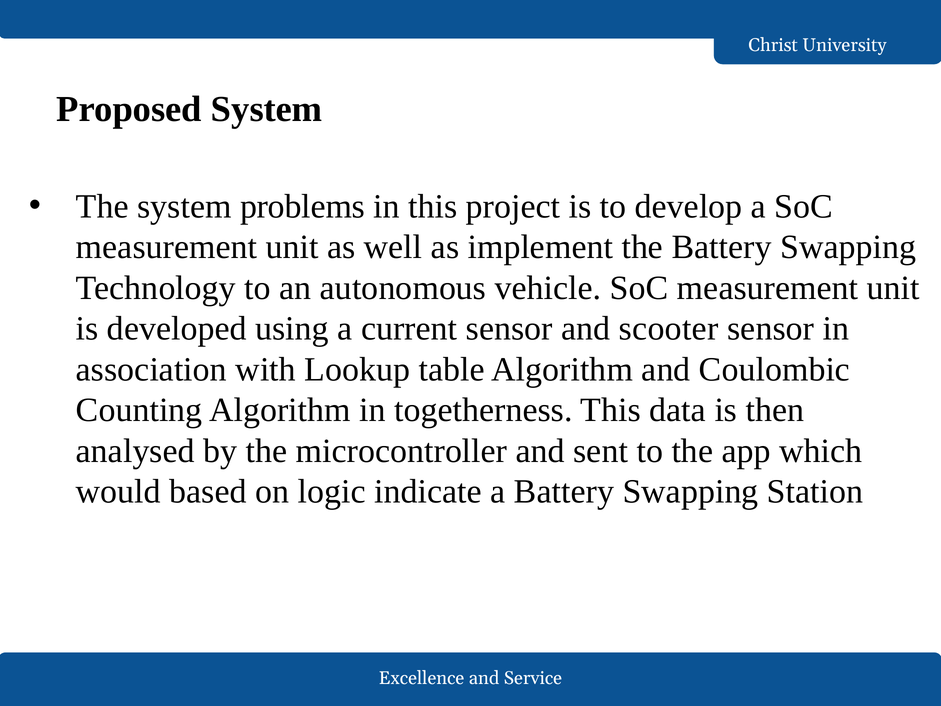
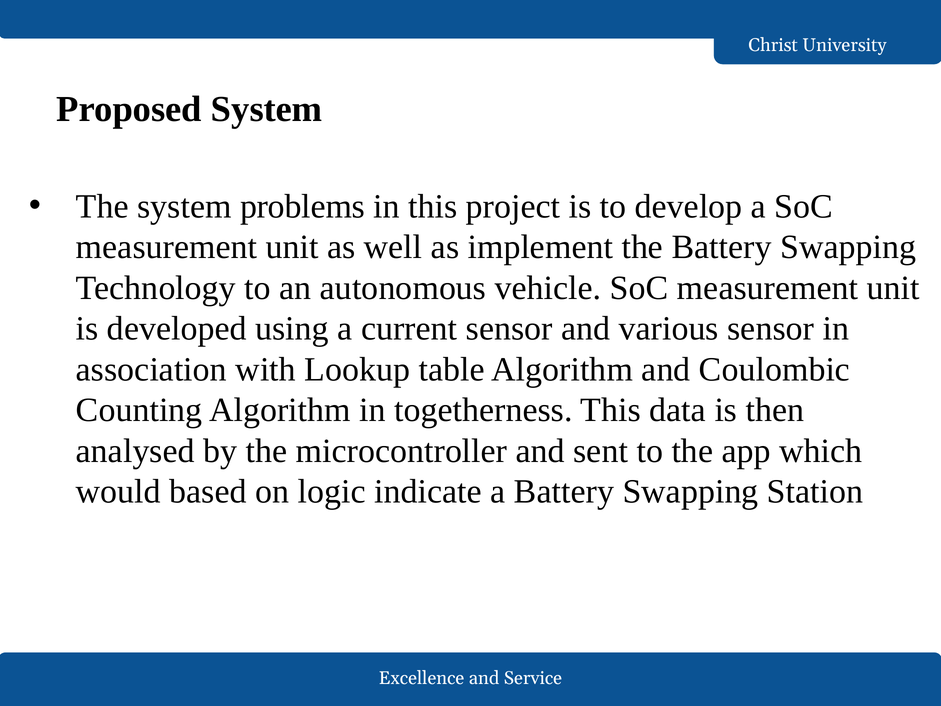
scooter: scooter -> various (669, 329)
